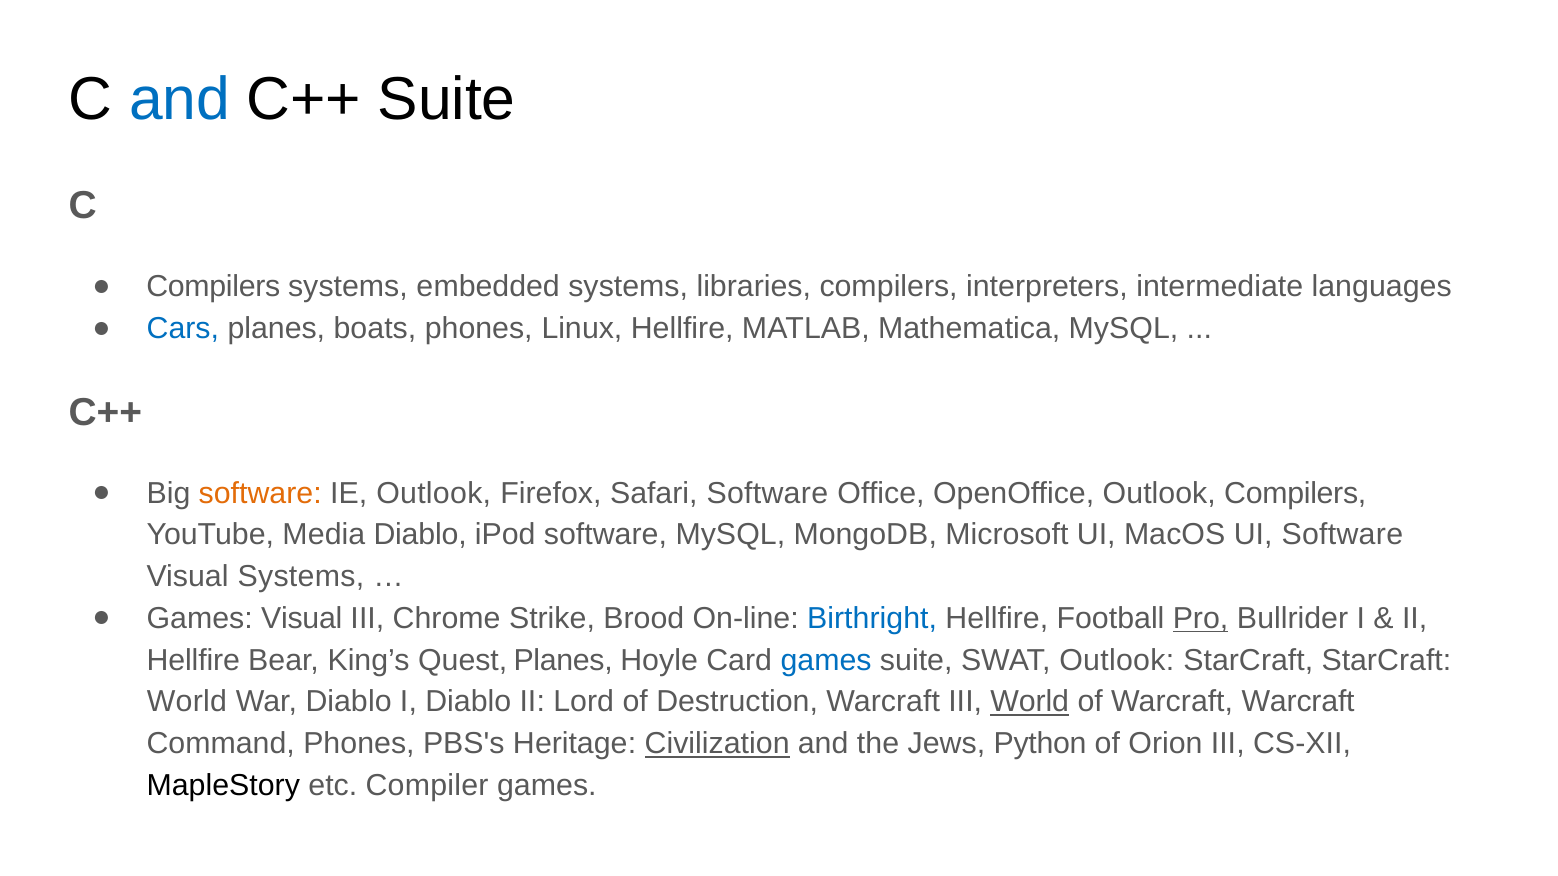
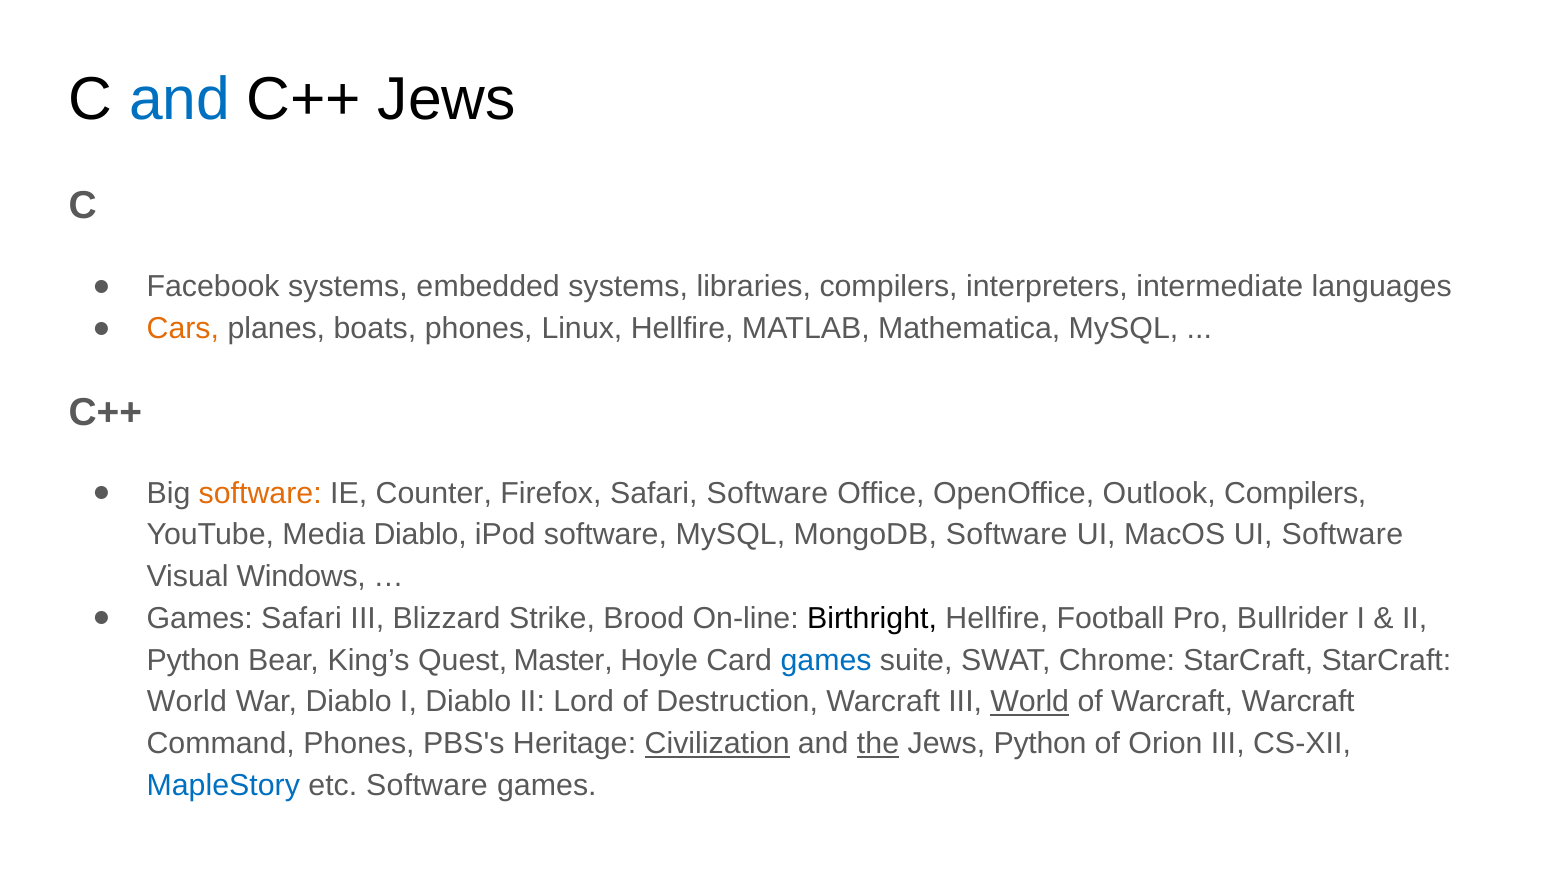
C++ Suite: Suite -> Jews (447, 100)
Compilers: Compilers -> Facebook (213, 287)
Cars colour: blue -> orange (183, 329)
IE Outlook: Outlook -> Counter (434, 493)
MongoDB Microsoft: Microsoft -> Software (1007, 535)
Visual Systems: Systems -> Windows (301, 577)
Games Visual: Visual -> Safari (301, 619)
Chrome: Chrome -> Blizzard (447, 619)
Birthright colour: blue -> black (872, 619)
Pro underline: present -> none (1201, 619)
Hellfire: Hellfire -> Python (193, 661)
Quest Planes: Planes -> Master (563, 661)
SWAT Outlook: Outlook -> Chrome (1117, 661)
the underline: none -> present (878, 744)
MapleStory colour: black -> blue (223, 786)
etc Compiler: Compiler -> Software (427, 786)
